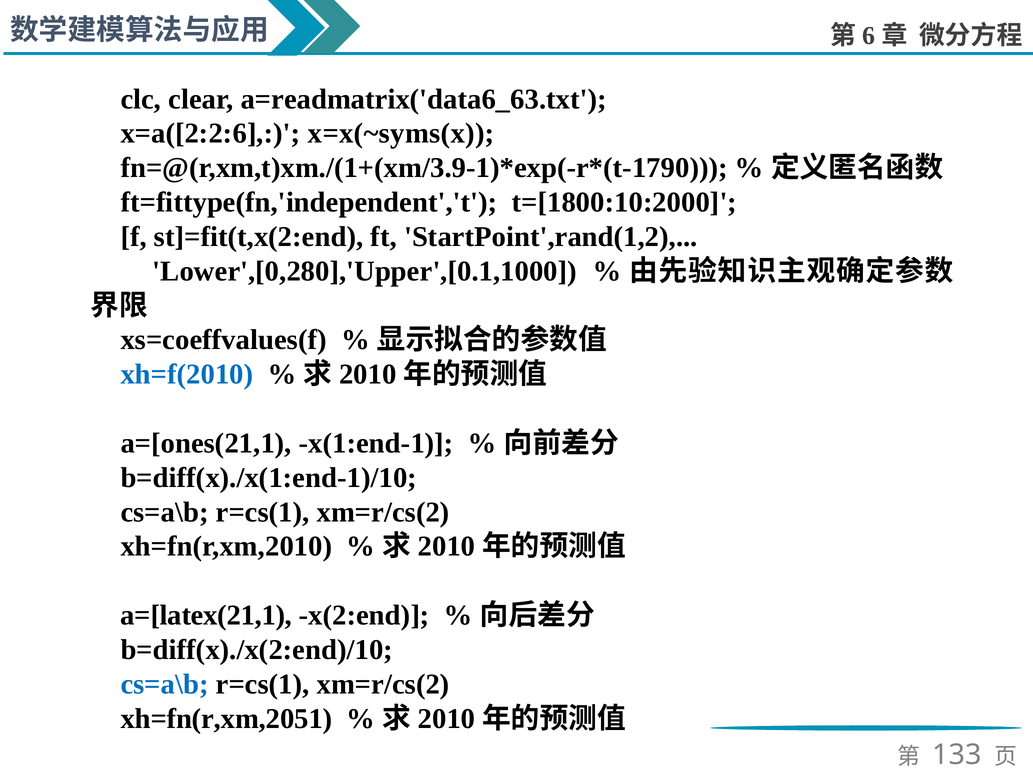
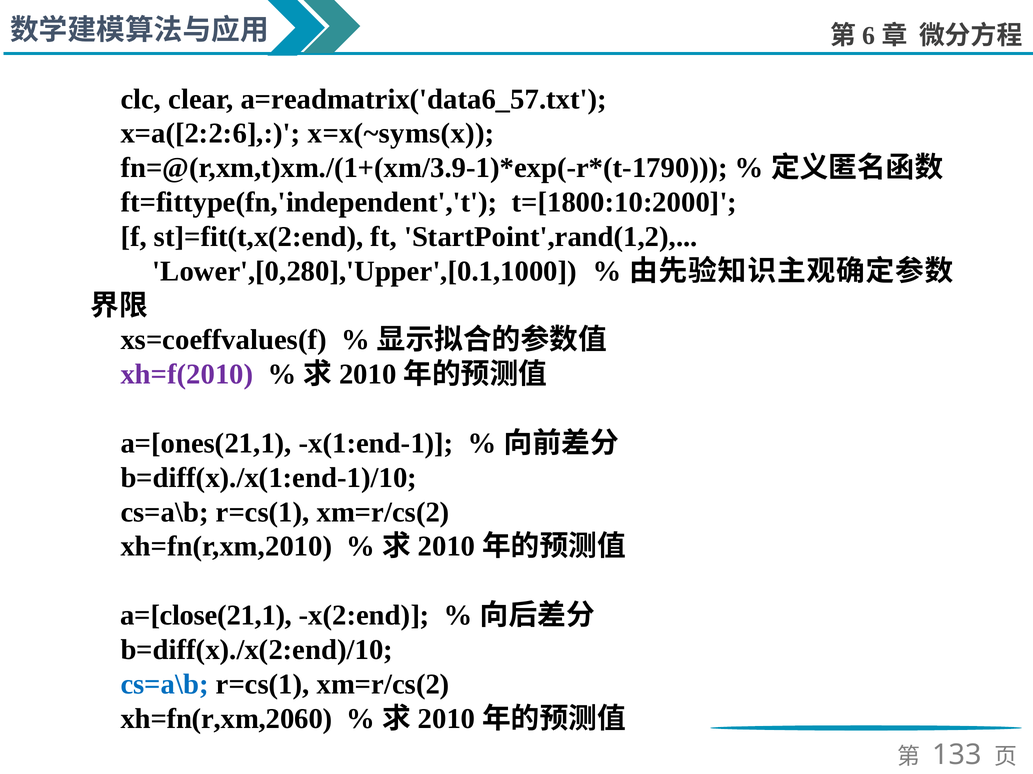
a=readmatrix('data6_63.txt: a=readmatrix('data6_63.txt -> a=readmatrix('data6_57.txt (424, 99)
xh=f(2010 colour: blue -> purple (187, 375)
a=[latex(21,1: a=[latex(21,1 -> a=[close(21,1 (206, 616)
xh=fn(r,xm,2051: xh=fn(r,xm,2051 -> xh=fn(r,xm,2060 (226, 719)
